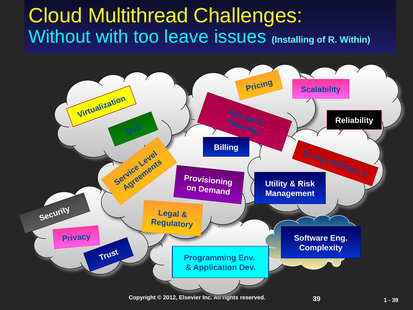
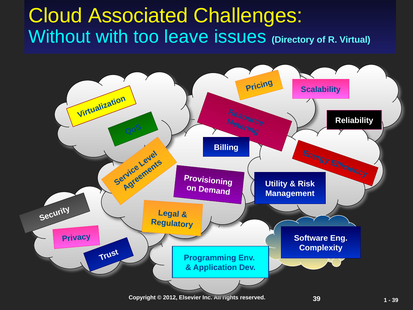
Multithread: Multithread -> Associated (138, 16)
Installing: Installing -> Directory (293, 40)
Within: Within -> Virtual (355, 40)
